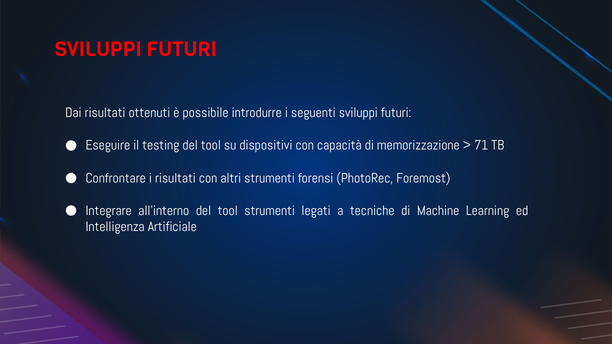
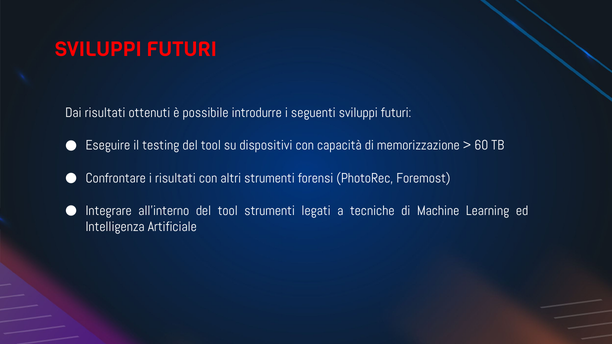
71: 71 -> 60 (481, 146)
